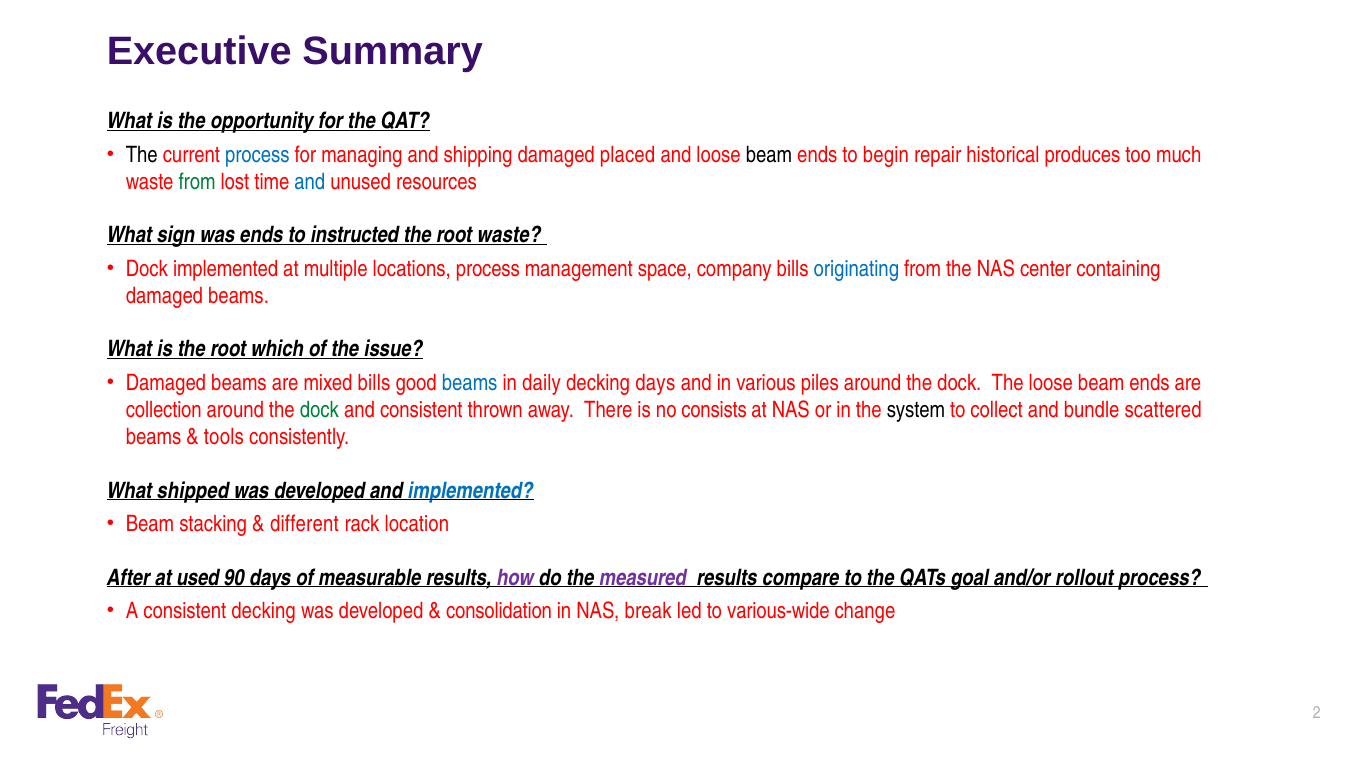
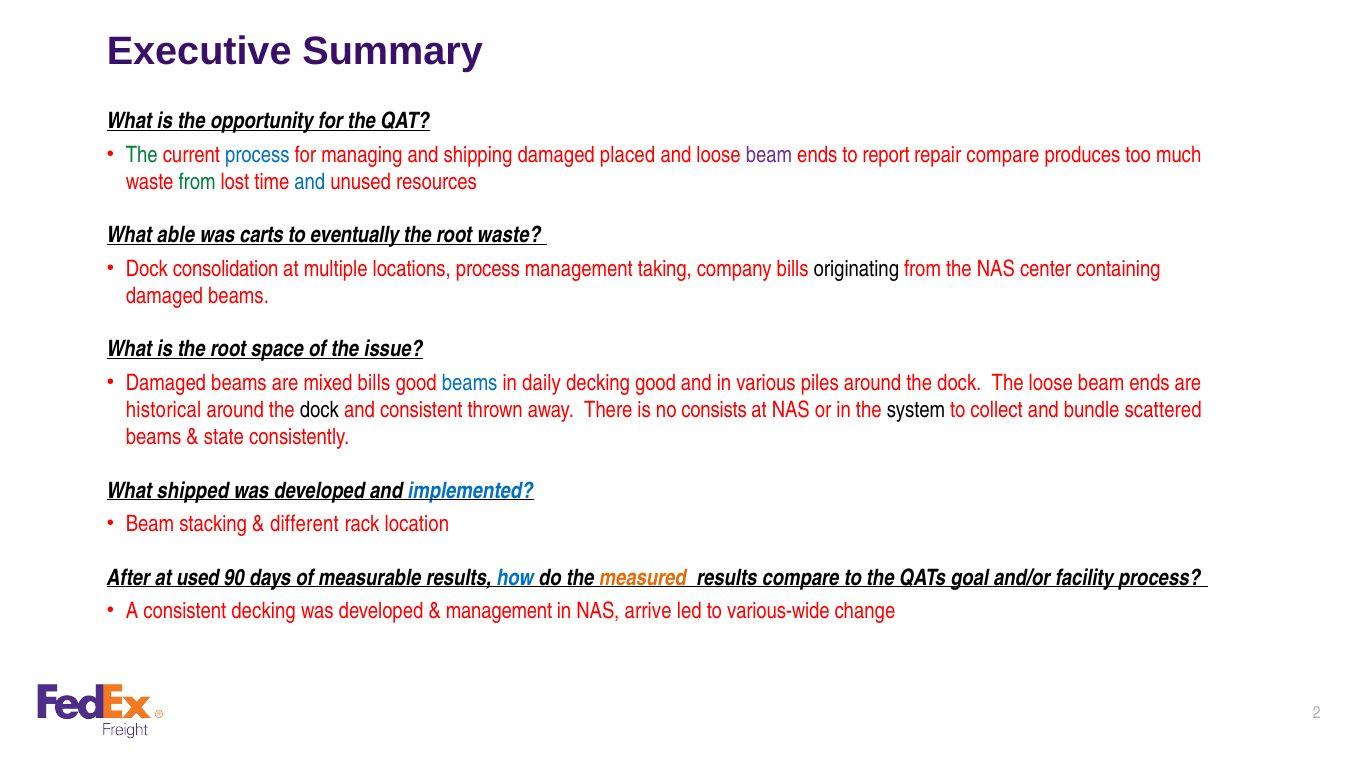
The colour: black -> green (142, 155)
beam colour: black -> purple (769, 155)
begin: begin -> report (886, 155)
repair historical: historical -> compare (1003, 155)
sign: sign -> able (176, 235)
was ends: ends -> carts (262, 235)
instructed: instructed -> eventually (355, 235)
Dock implemented: implemented -> consolidation (226, 269)
space: space -> taking (665, 269)
originating colour: blue -> black (856, 269)
which: which -> space (277, 350)
decking days: days -> good (656, 383)
collection: collection -> historical (164, 410)
dock colour: green -> black (319, 410)
tools: tools -> state (224, 437)
how colour: purple -> blue (515, 578)
measured colour: purple -> orange (643, 578)
rollout: rollout -> facility (1085, 578)
consolidation: consolidation -> management (499, 611)
break: break -> arrive (648, 611)
